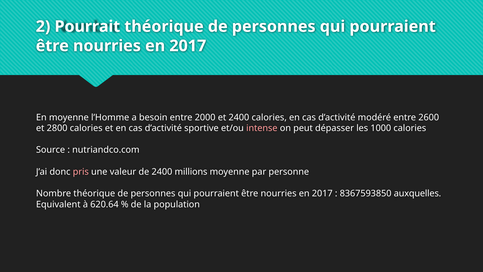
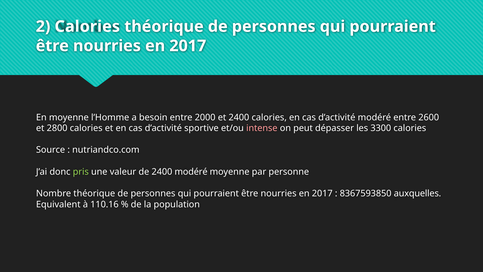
2 Pourrait: Pourrait -> Calories (87, 26)
1000: 1000 -> 3300 (381, 128)
pris colour: pink -> light green (81, 172)
2400 millions: millions -> modéré (191, 172)
620.64: 620.64 -> 110.16 (104, 204)
